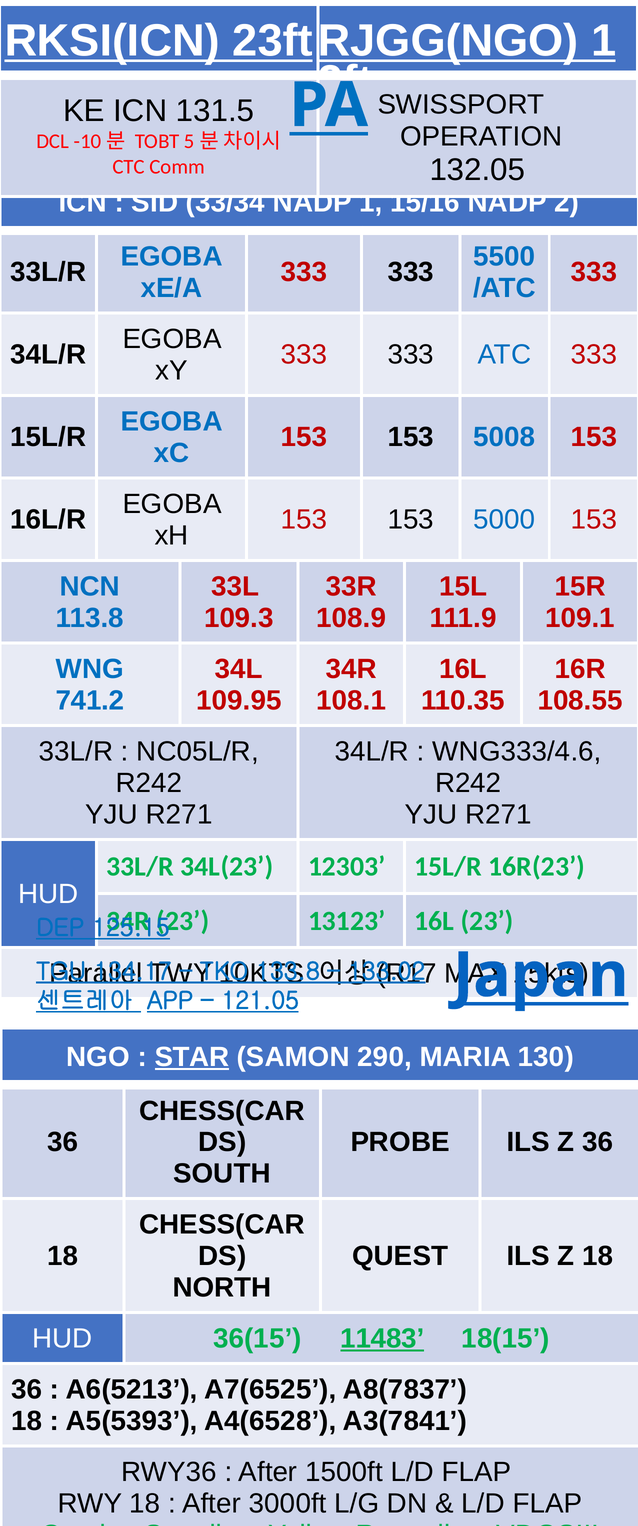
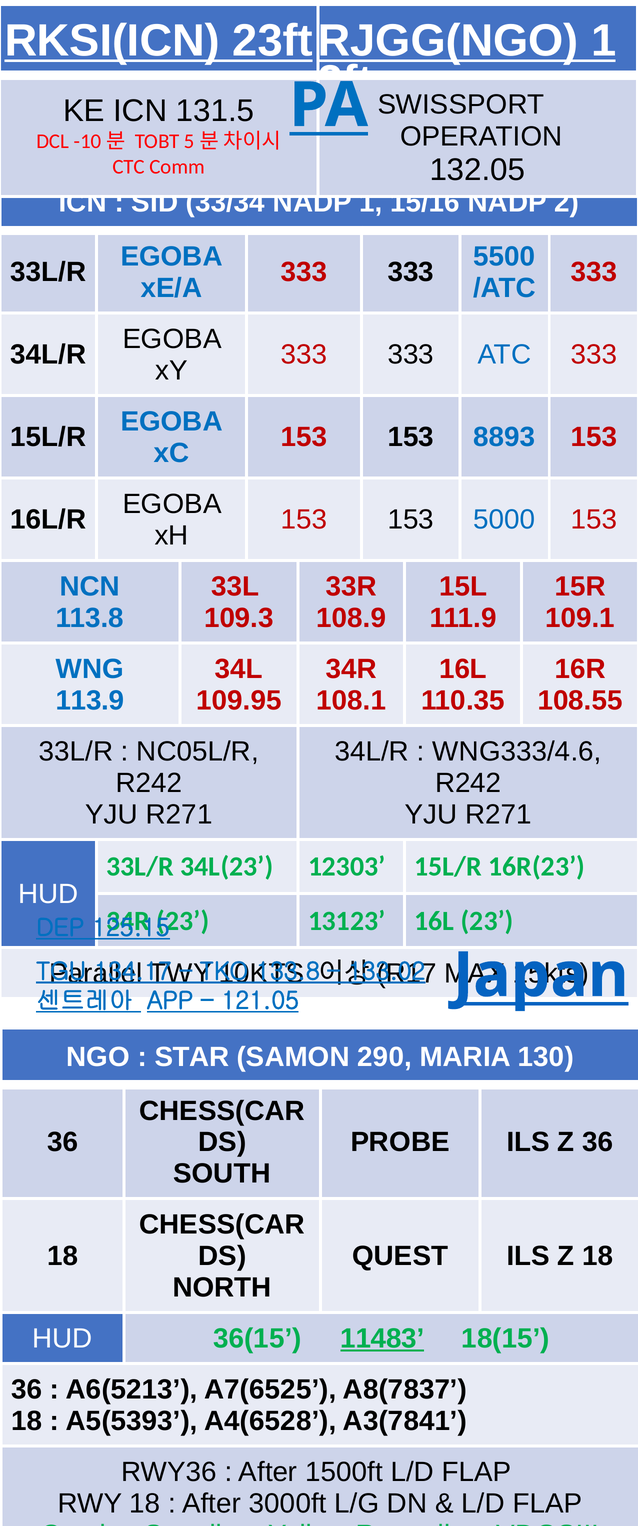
5008: 5008 -> 8893 (504, 437)
741.2: 741.2 -> 113.9 (90, 701)
STAR underline: present -> none (192, 1057)
